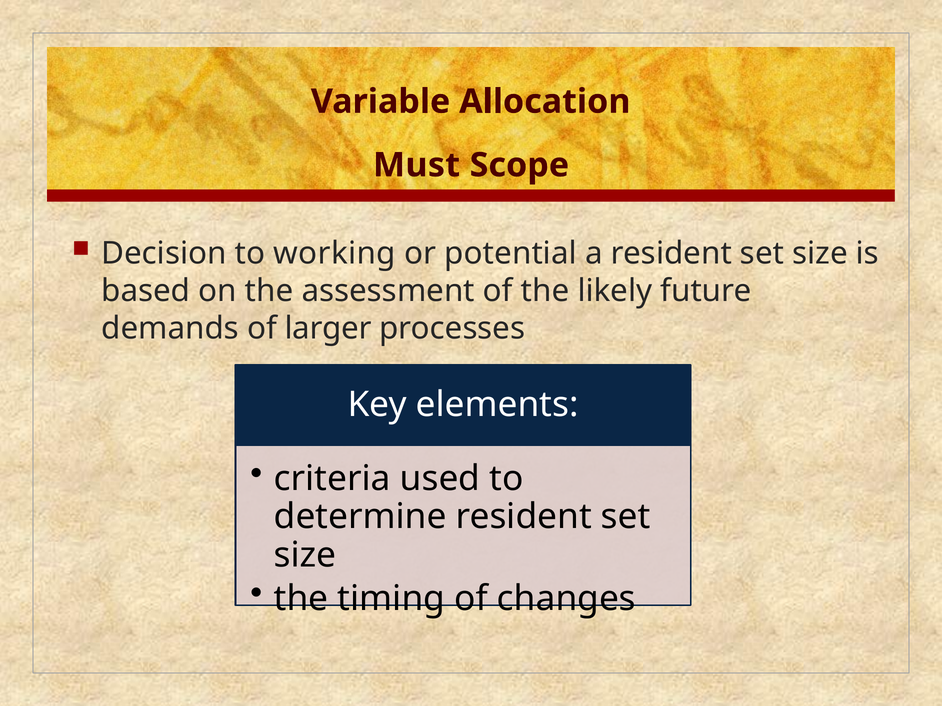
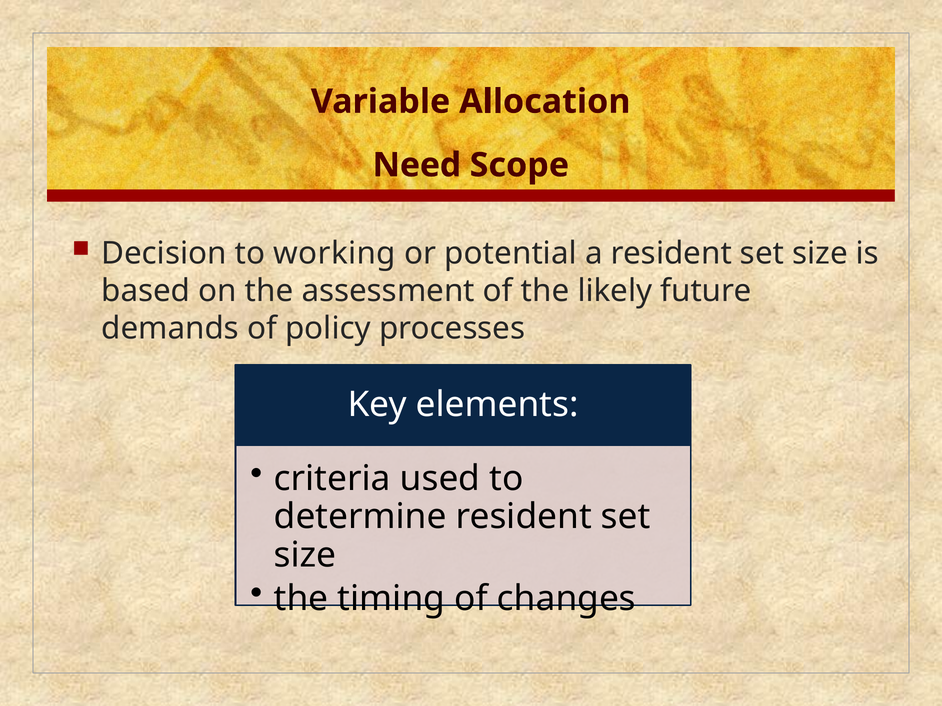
Must: Must -> Need (417, 165)
larger: larger -> policy (328, 329)
